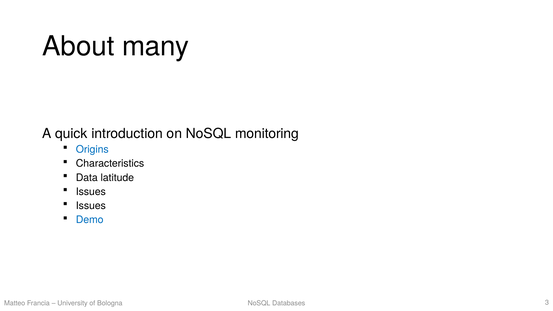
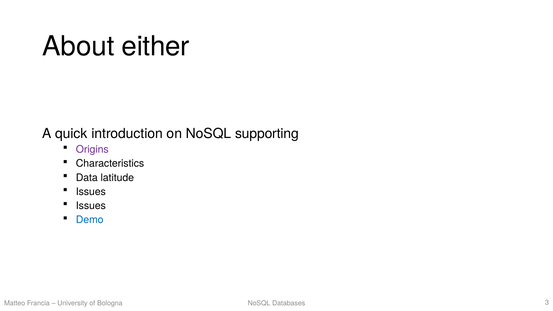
many: many -> either (156, 46)
monitoring: monitoring -> supporting (267, 134)
Origins colour: blue -> purple (92, 149)
